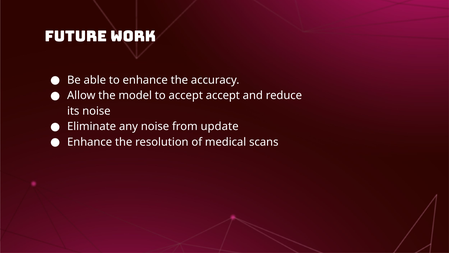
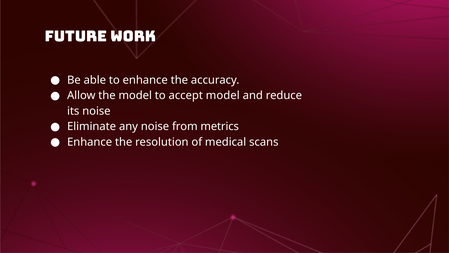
accept accept: accept -> model (223, 95)
update: update -> metrics (220, 126)
